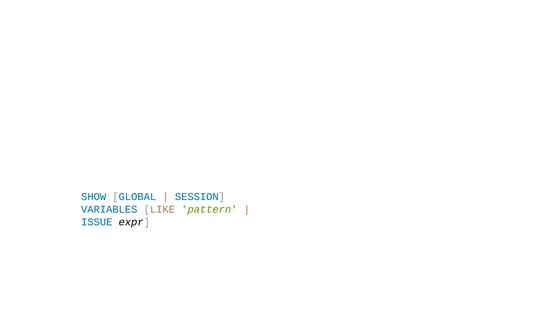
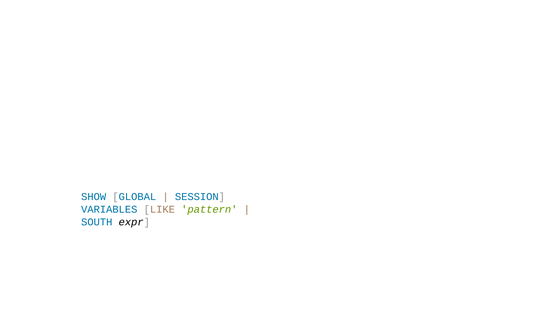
ISSUE: ISSUE -> SOUTH (97, 222)
